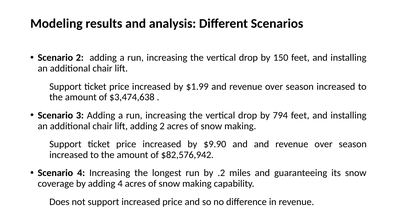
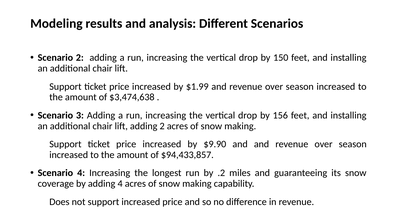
794: 794 -> 156 (280, 115)
$82,576,942: $82,576,942 -> $94,433,857 (187, 155)
